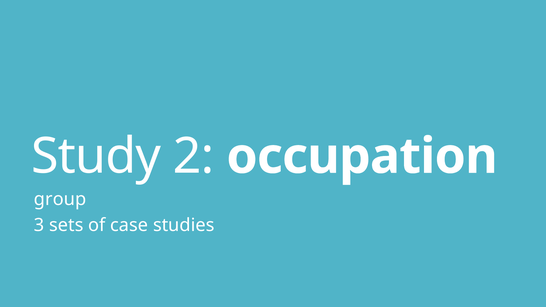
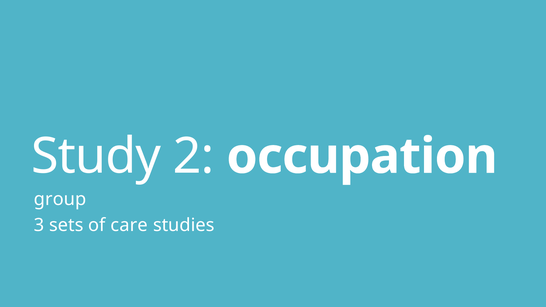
case: case -> care (129, 225)
